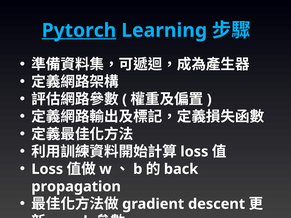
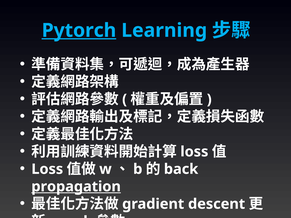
propagation underline: none -> present (76, 187)
